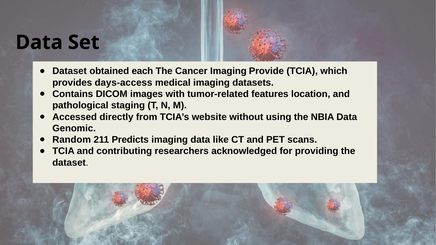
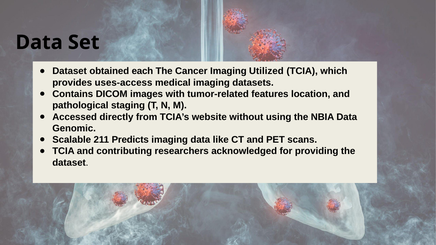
Provide: Provide -> Utilized (266, 71)
days-access: days-access -> uses-access (124, 83)
Random: Random -> Scalable (72, 140)
